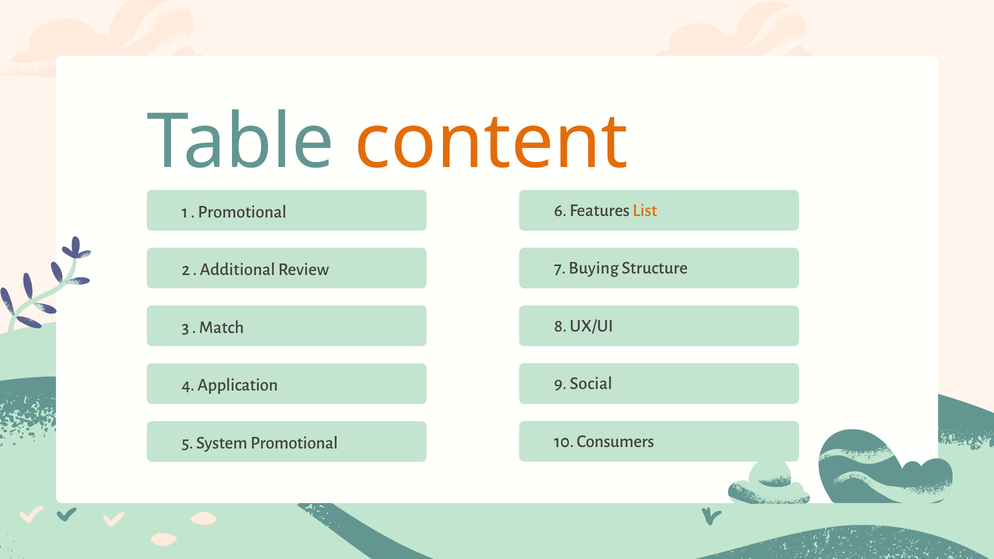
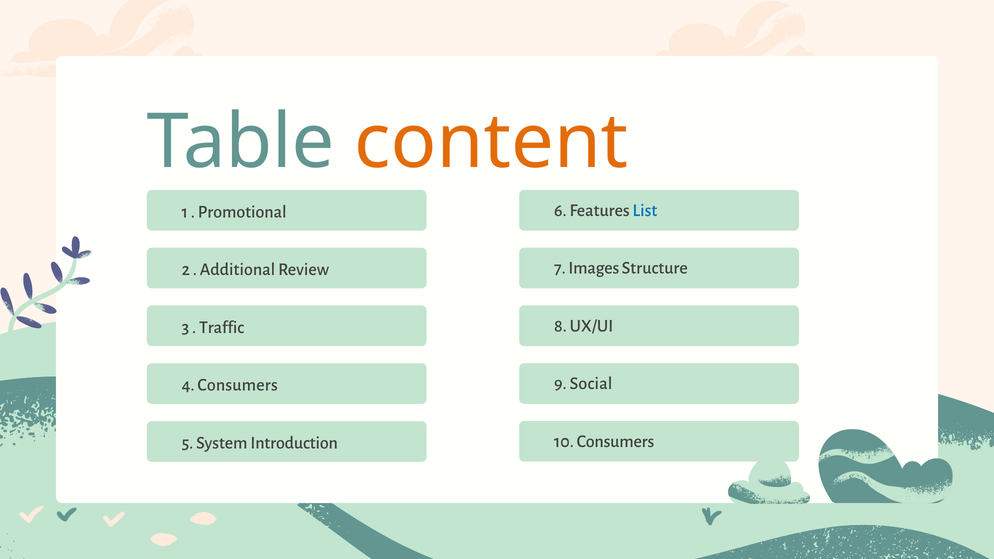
List colour: orange -> blue (645, 210)
Buying: Buying -> Images (594, 268)
Match: Match -> Traffic (222, 327)
4 Application: Application -> Consumers (238, 385)
System Promotional: Promotional -> Introduction (294, 443)
